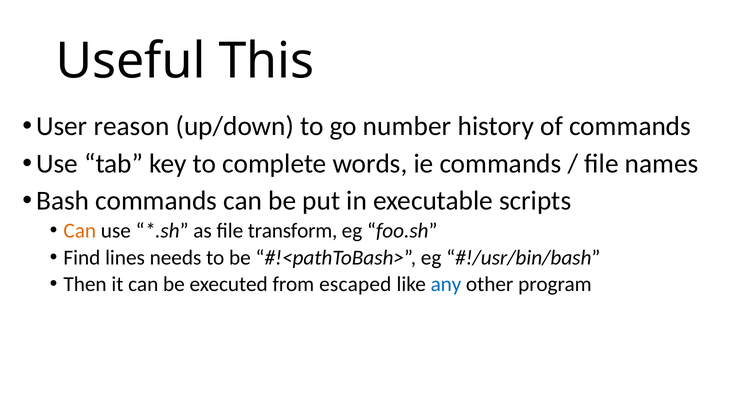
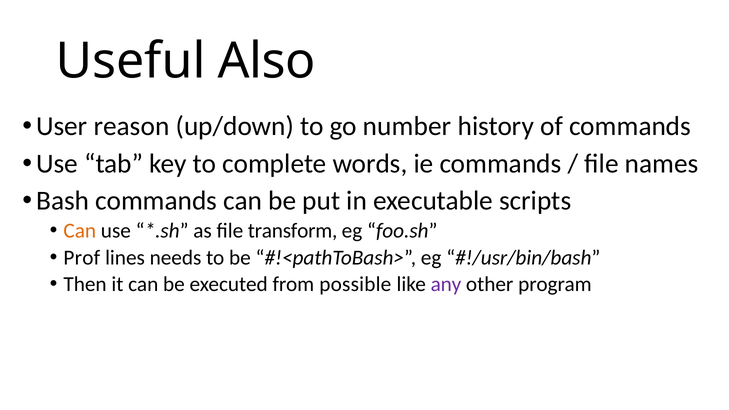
This: This -> Also (267, 61)
Find: Find -> Prof (82, 258)
escaped: escaped -> possible (355, 284)
any colour: blue -> purple (446, 284)
